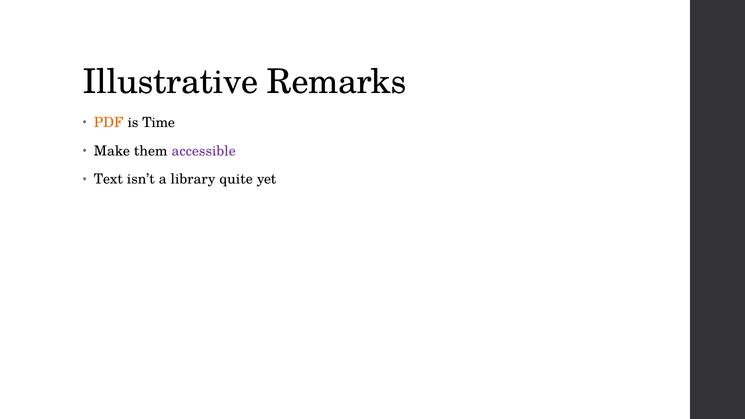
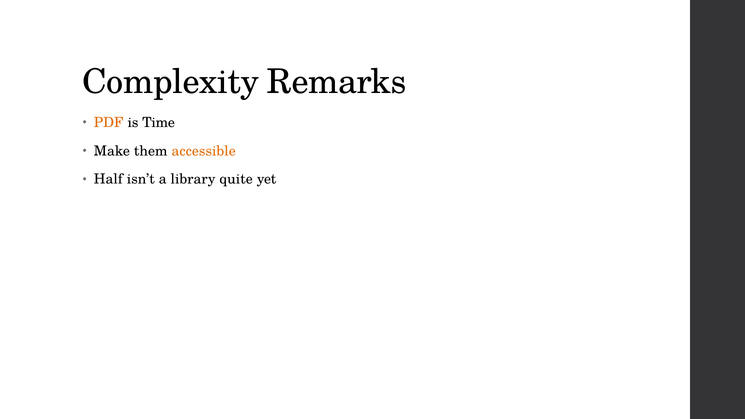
Illustrative: Illustrative -> Complexity (171, 82)
accessible colour: purple -> orange (204, 151)
Text: Text -> Half (108, 179)
